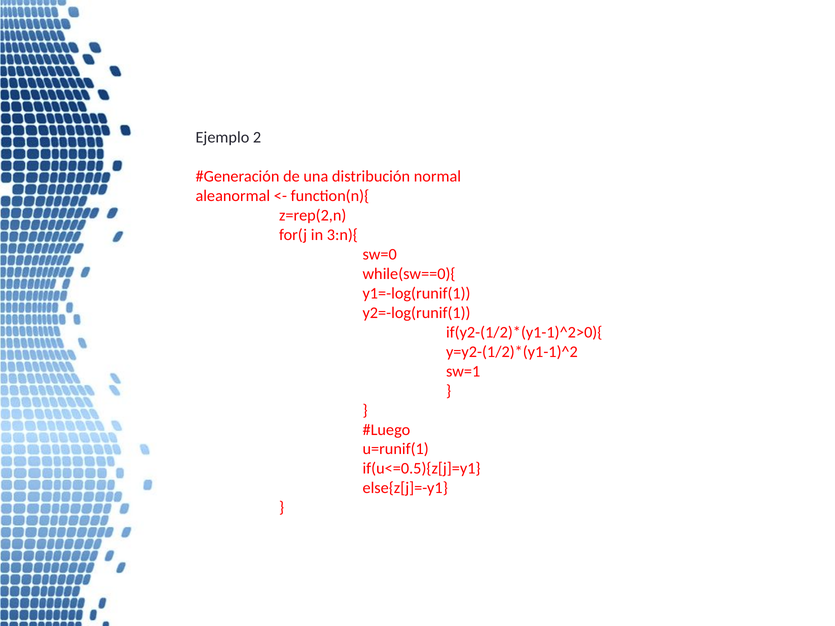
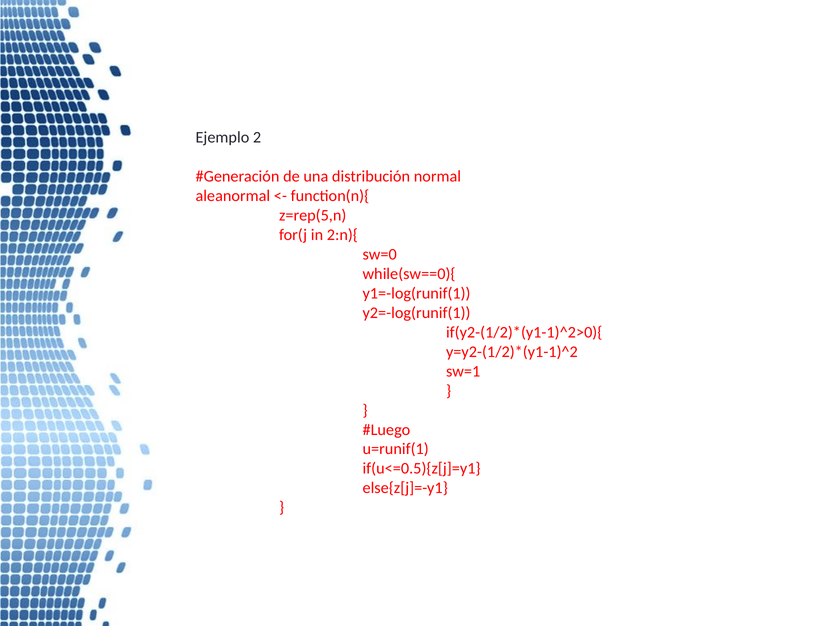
z=rep(2,n: z=rep(2,n -> z=rep(5,n (313, 215)
3:n){: 3:n){ -> 2:n){ (342, 235)
